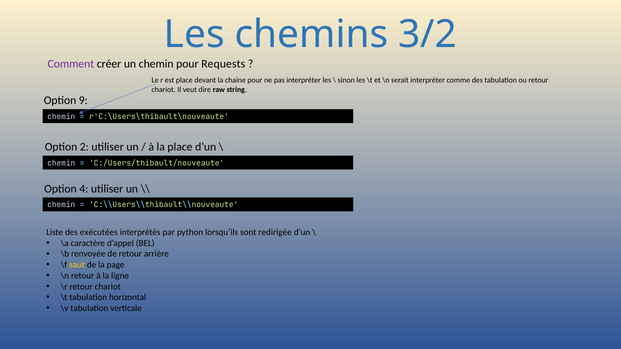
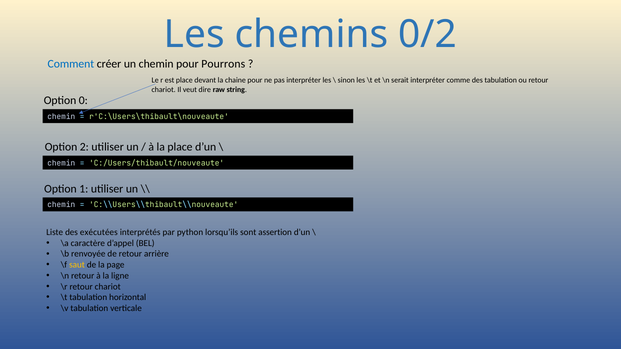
3/2: 3/2 -> 0/2 (428, 34)
Comment colour: purple -> blue (71, 64)
Requests: Requests -> Pourrons (223, 64)
9: 9 -> 0 (83, 101)
4: 4 -> 1 (84, 189)
redirigée: redirigée -> assertion (275, 232)
